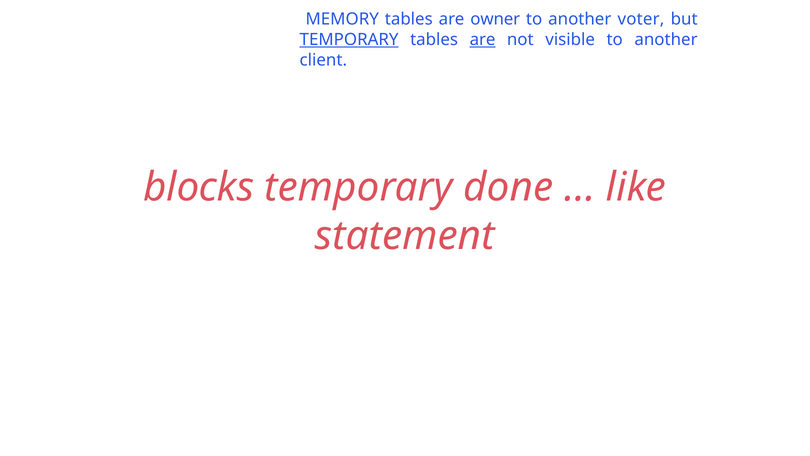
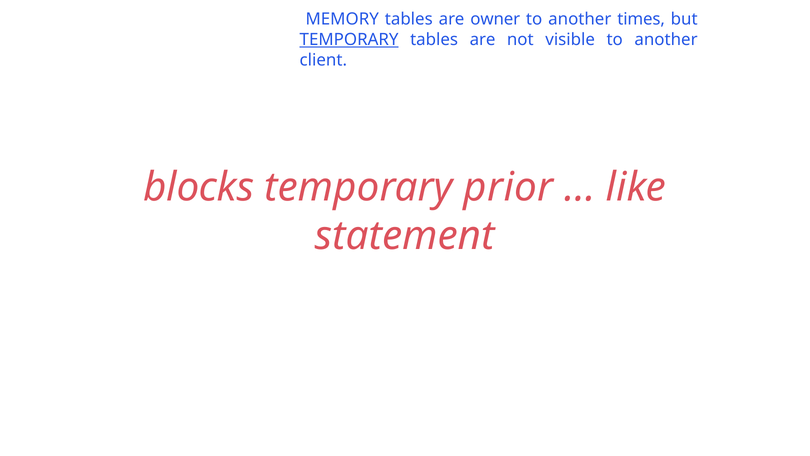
voter: voter -> times (641, 19)
are underline: present -> none (483, 40)
done: done -> prior (508, 187)
